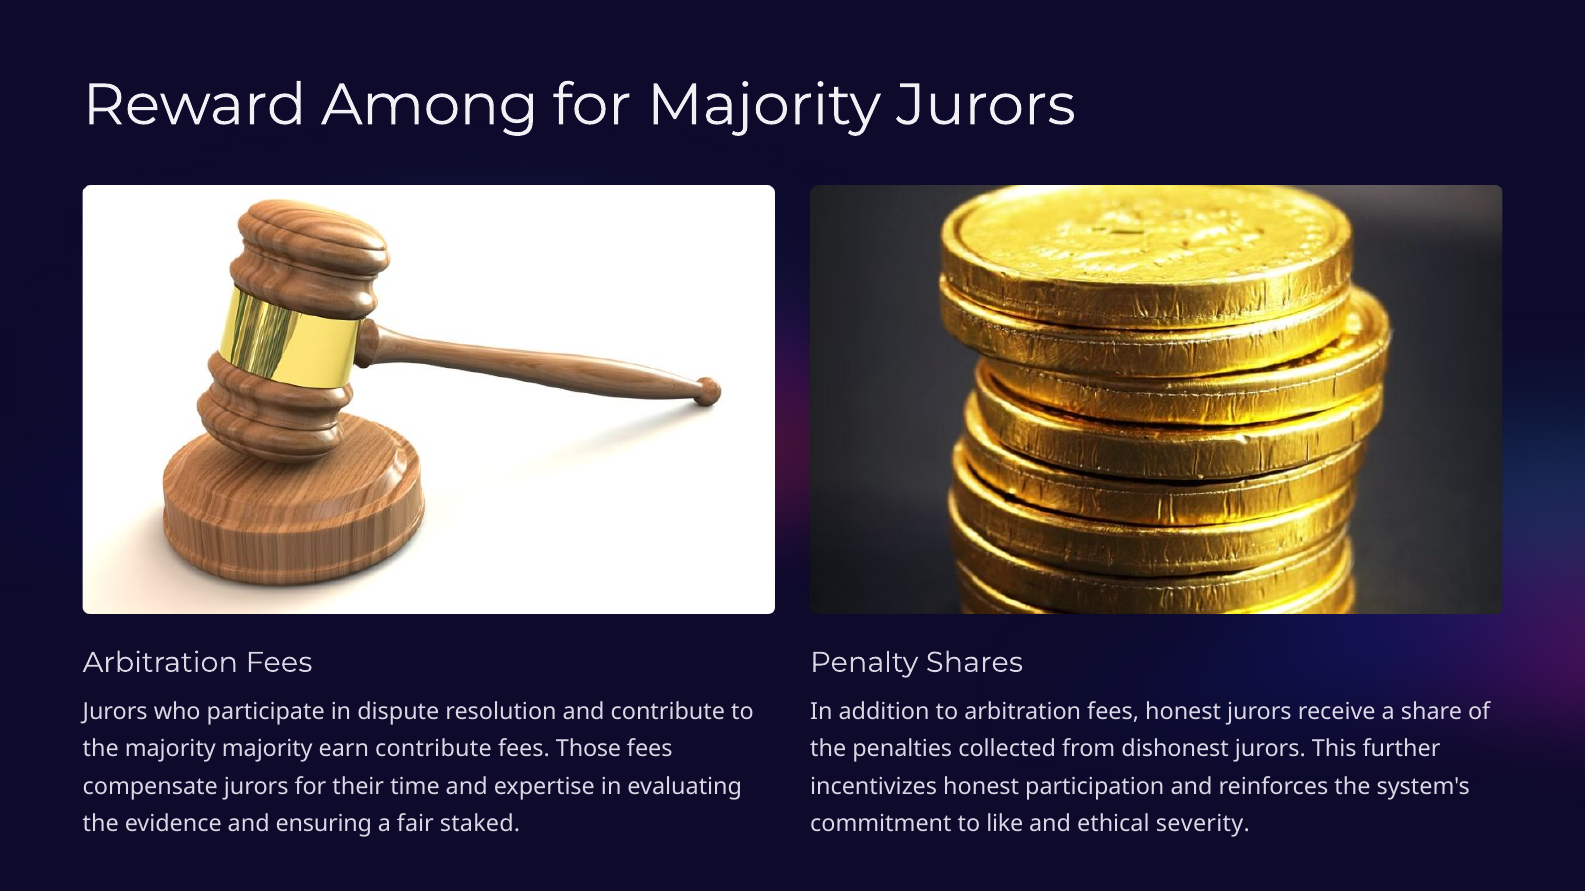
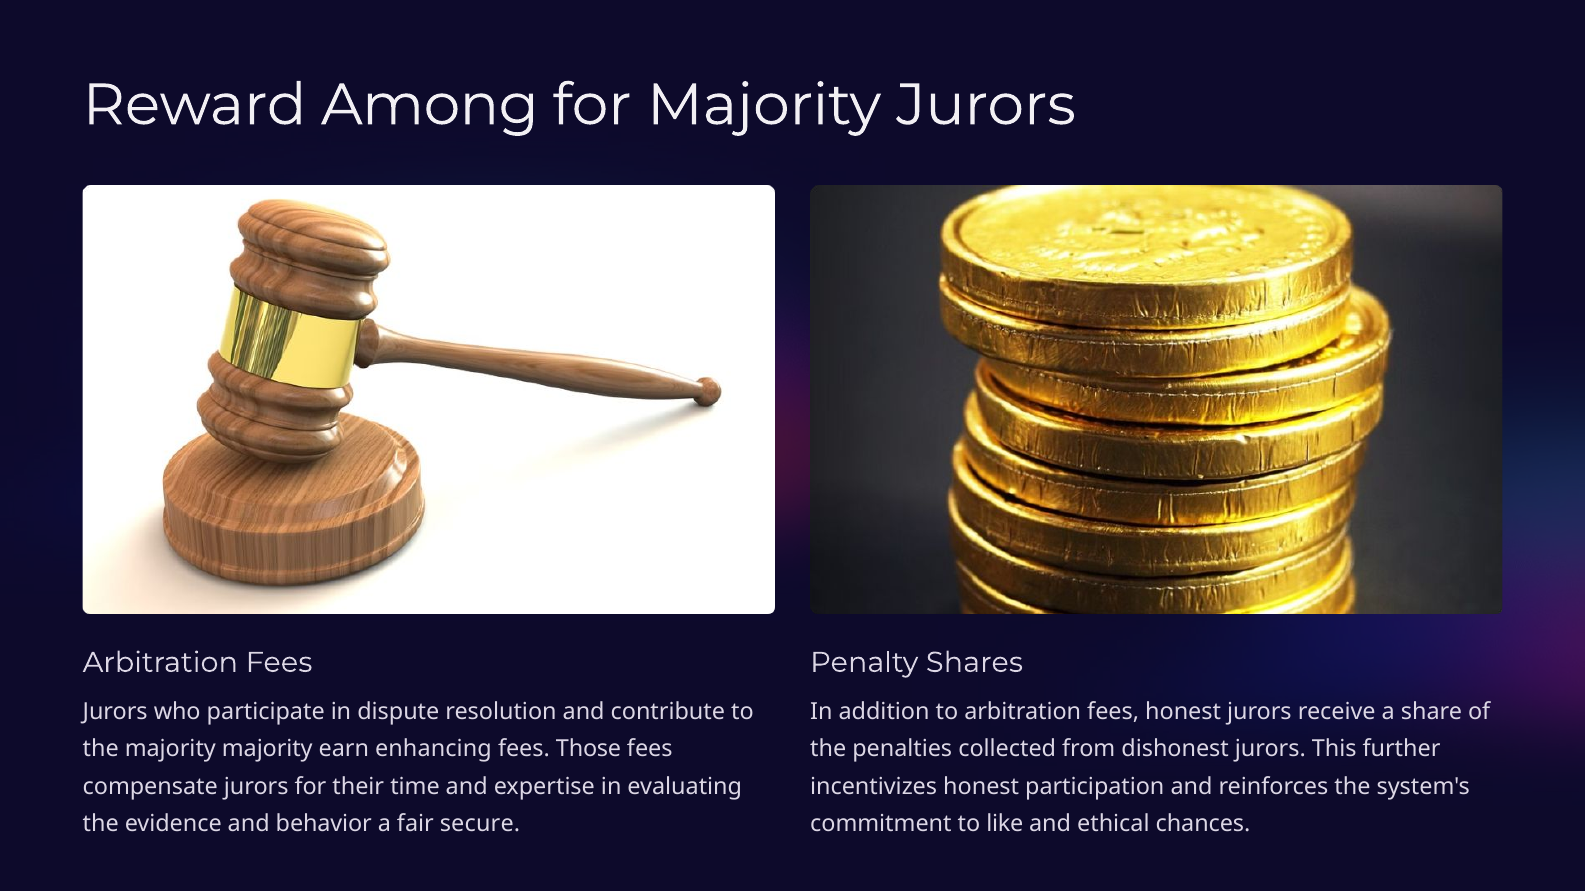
earn contribute: contribute -> enhancing (433, 750)
ensuring: ensuring -> behavior (324, 824)
staked: staked -> secure (480, 824)
severity: severity -> chances (1203, 824)
